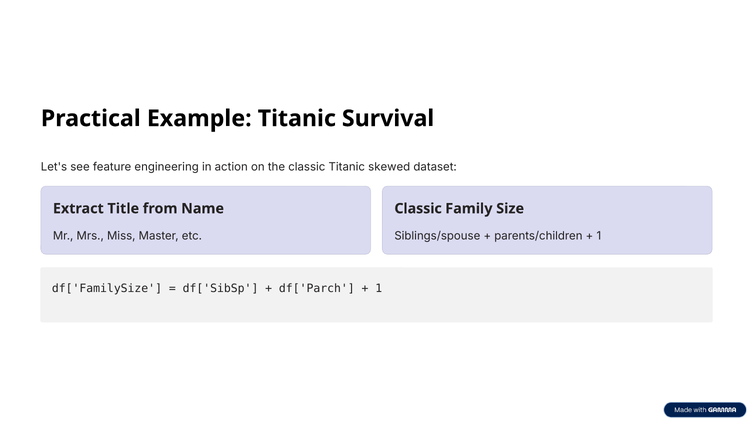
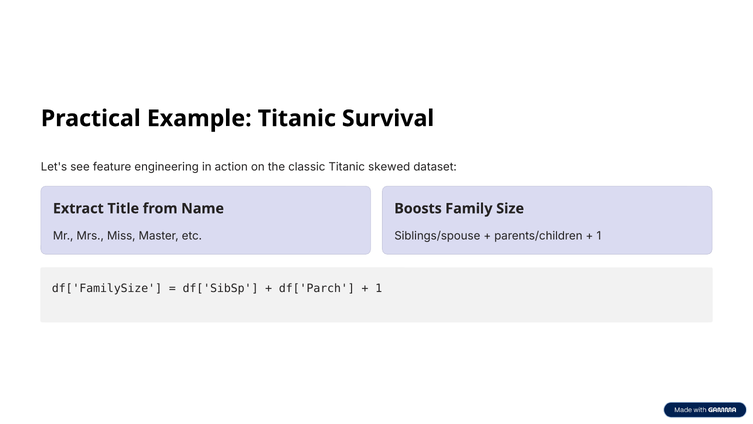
Classic: Classic -> Boosts (418, 208)
